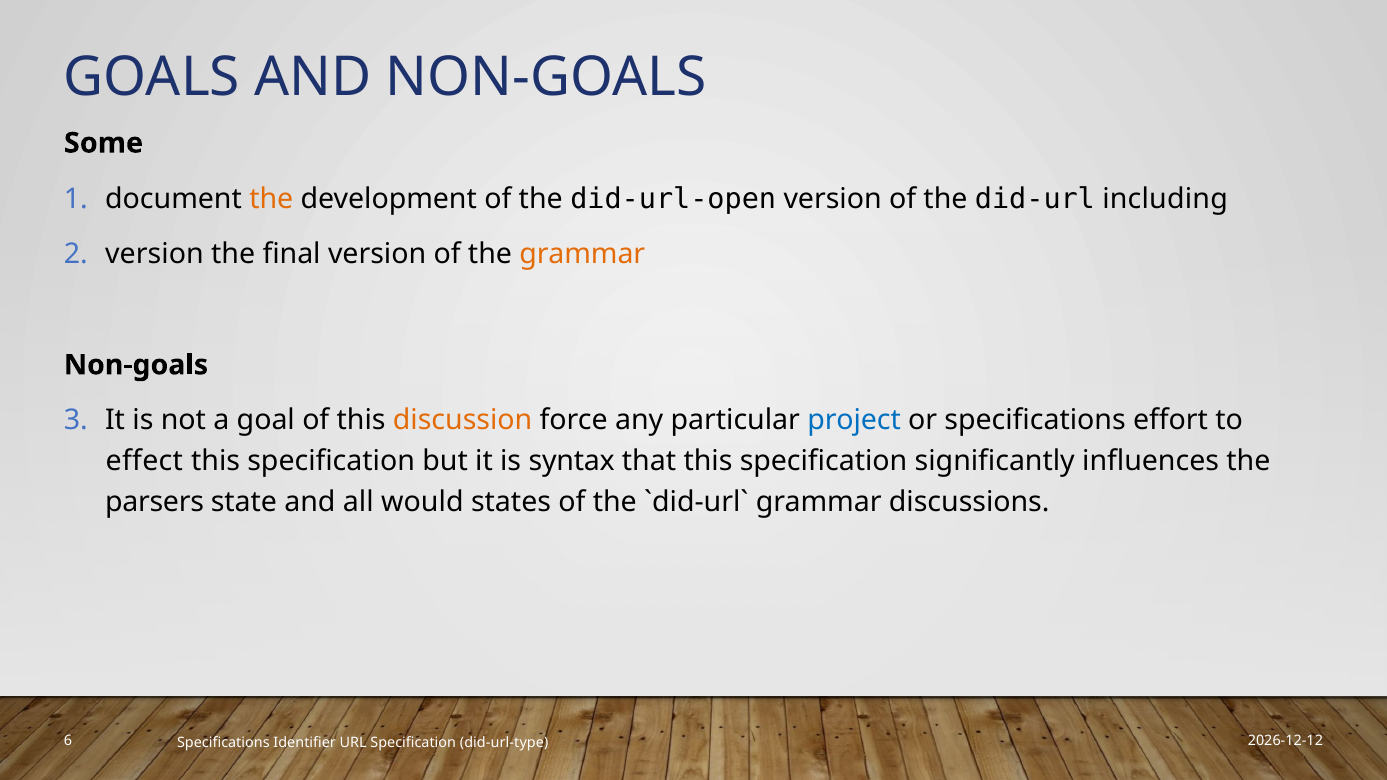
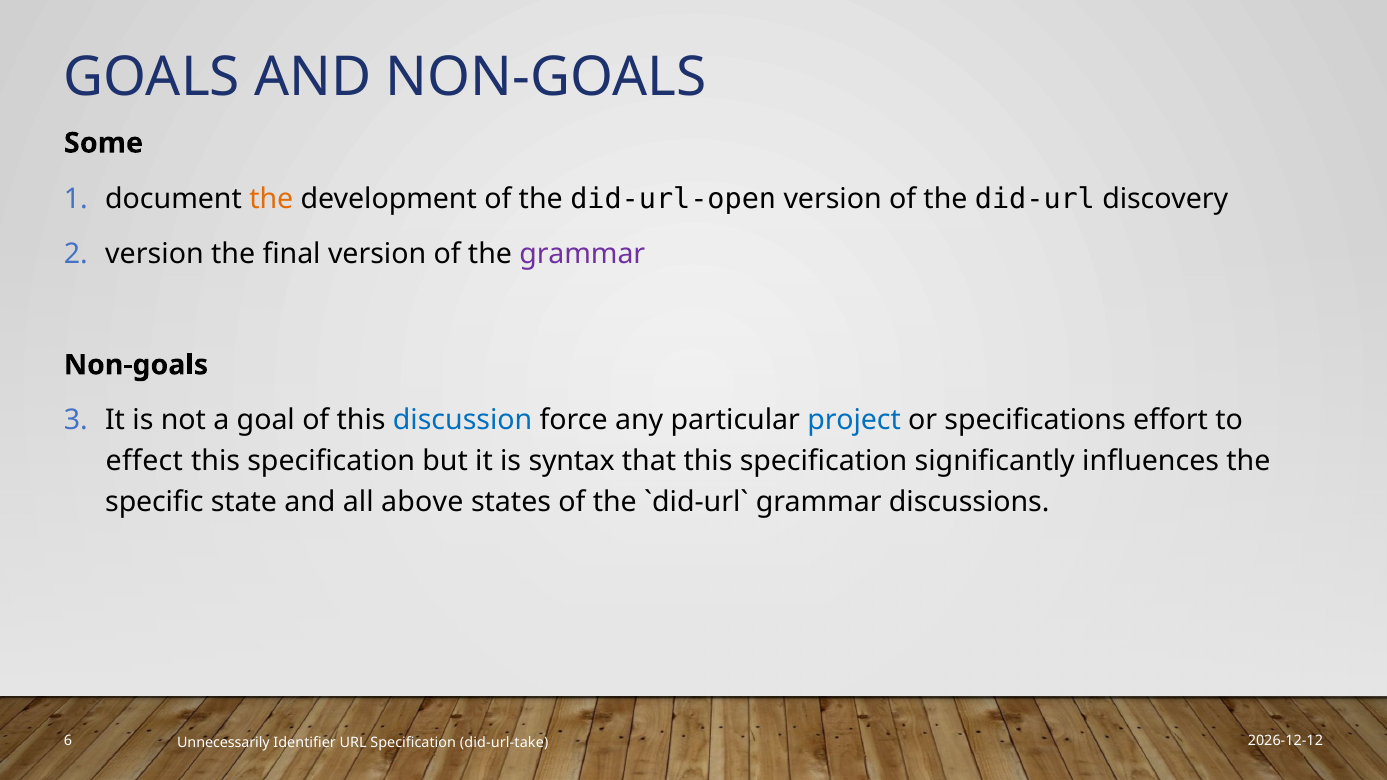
including: including -> discovery (1165, 199)
grammar colour: orange -> purple (582, 254)
discussion colour: orange -> blue (463, 421)
parsers: parsers -> specific (154, 503)
would: would -> above (422, 503)
Specifications: Specifications -> Unnecessarily (223, 742)
did-url-type: did-url-type -> did-url-take (504, 742)
